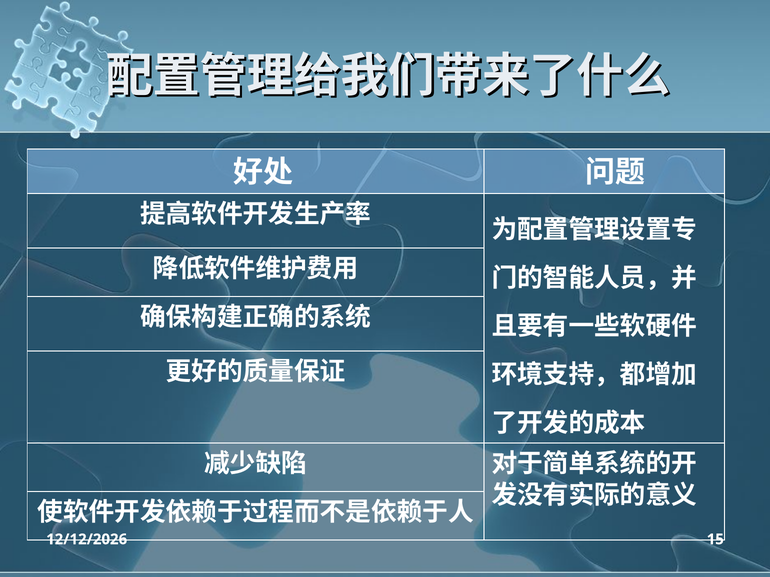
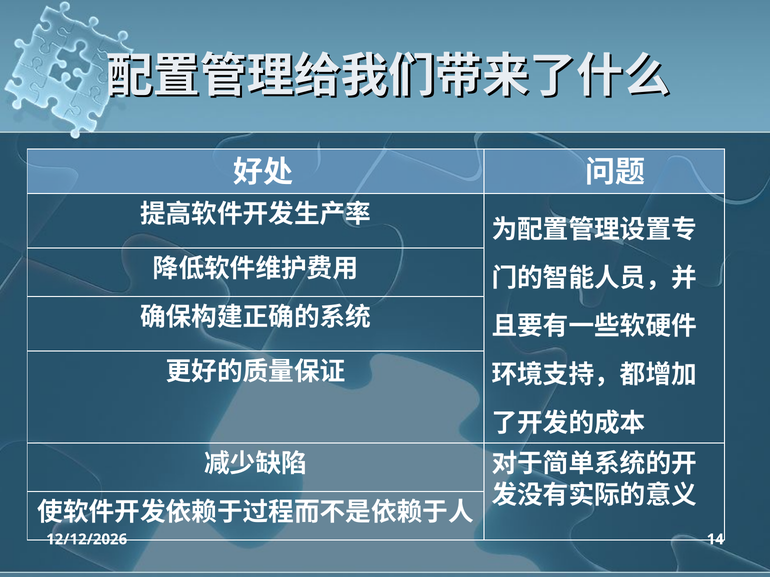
15: 15 -> 14 (715, 540)
